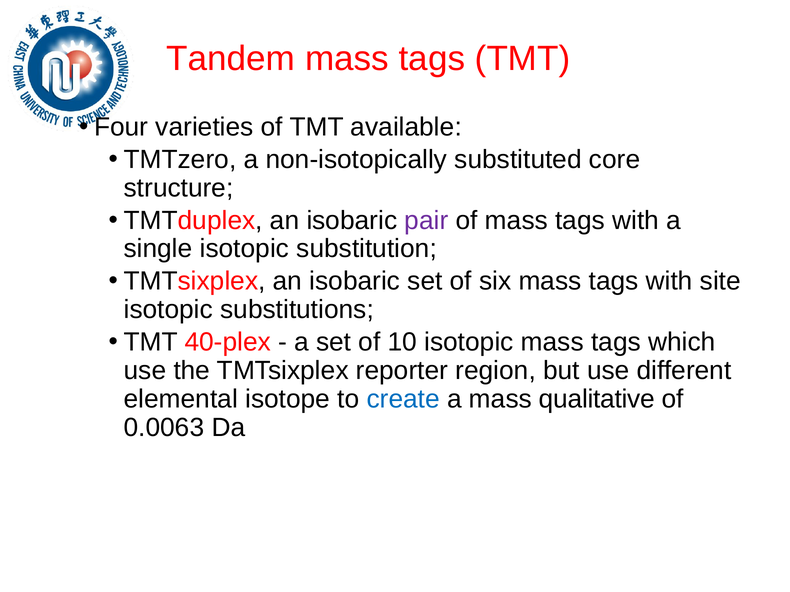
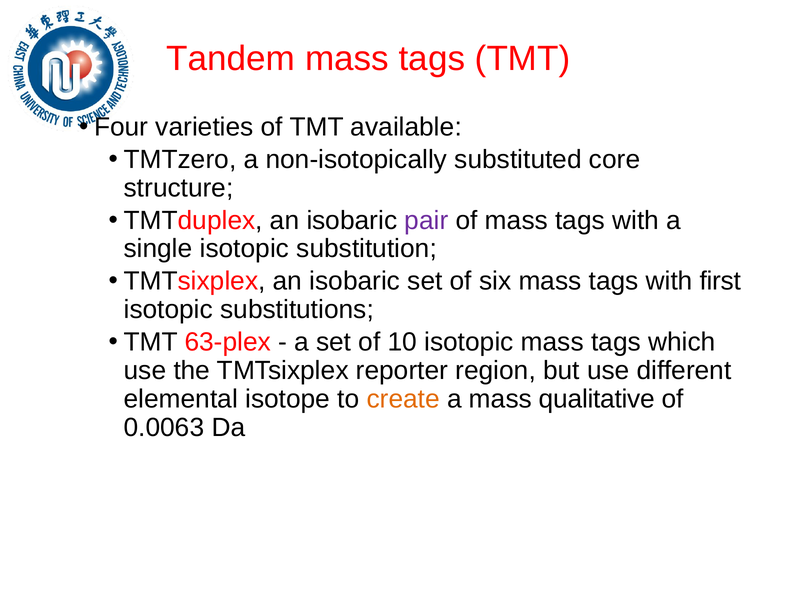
site: site -> first (720, 282)
40-plex: 40-plex -> 63-plex (228, 342)
create colour: blue -> orange (403, 399)
